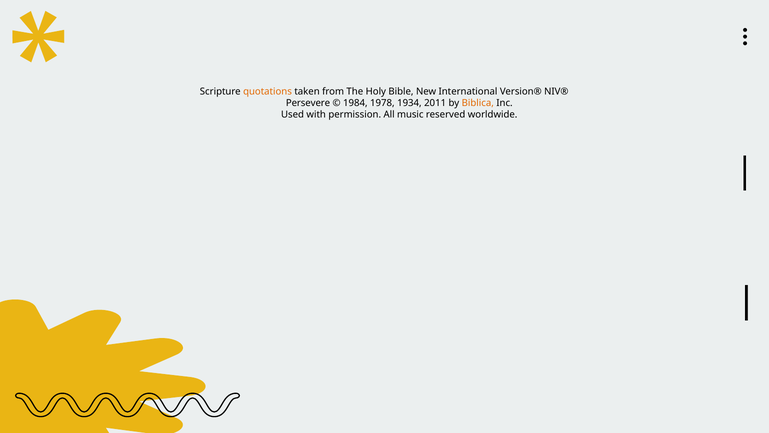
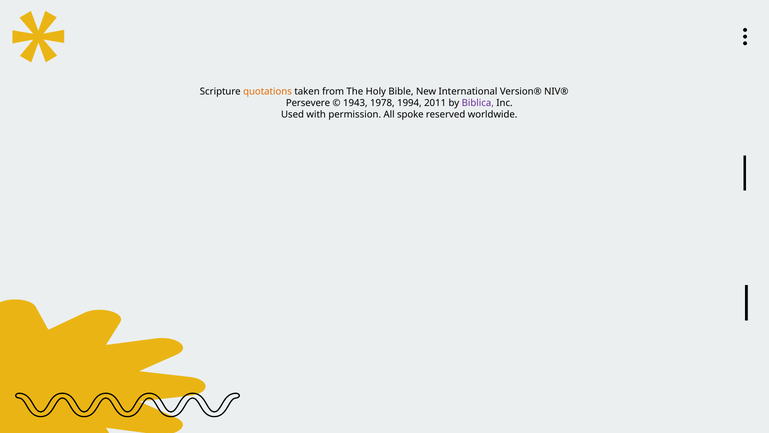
1984: 1984 -> 1943 (355, 103)
1934: 1934 -> 1994 (409, 103)
Biblica colour: orange -> purple (478, 103)
music: music -> spoke (410, 115)
